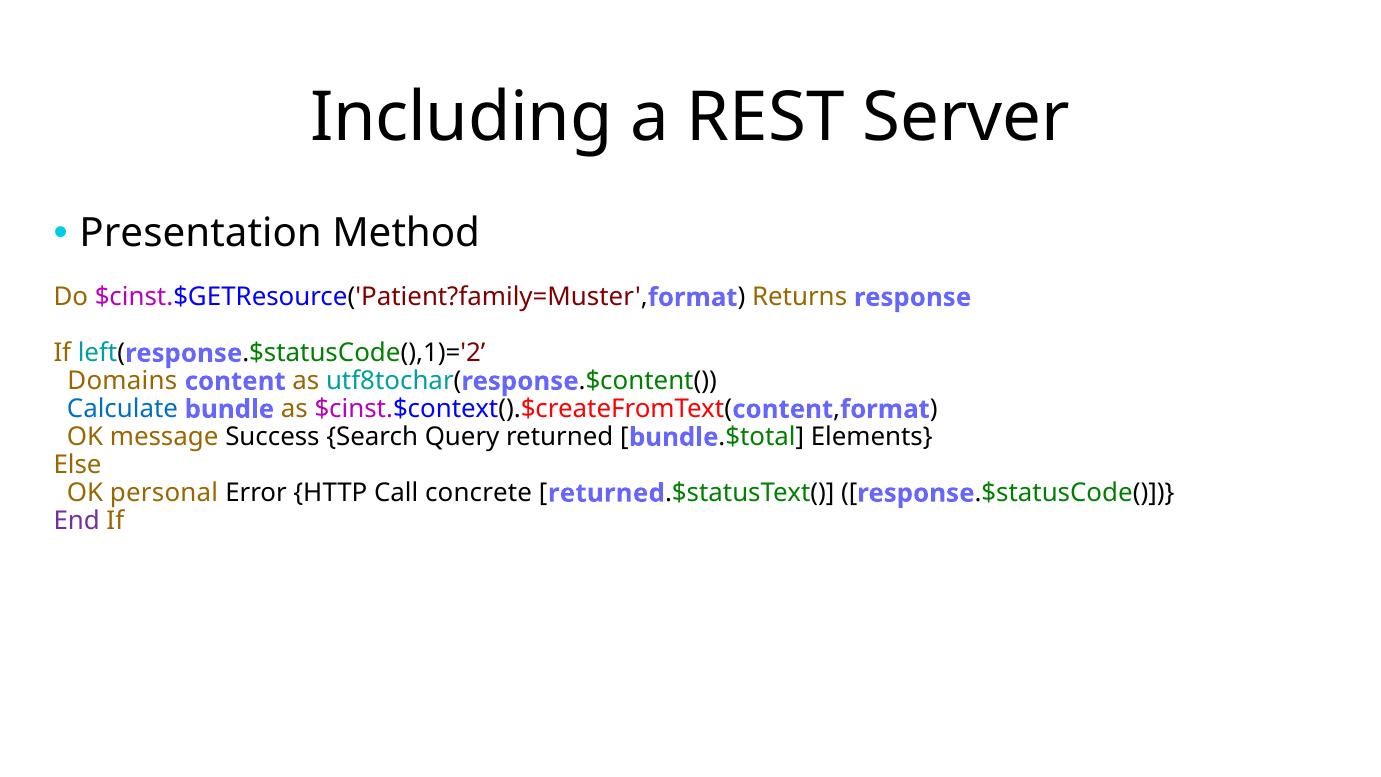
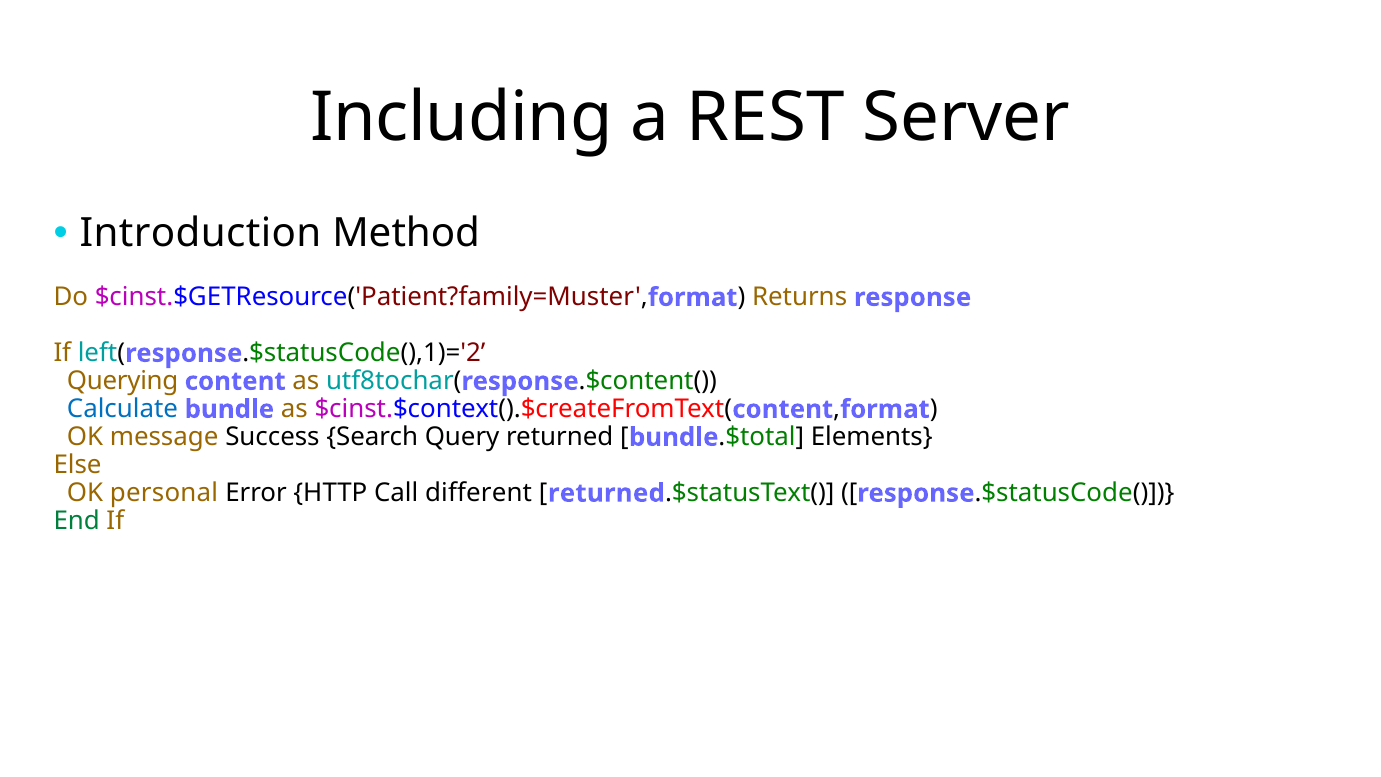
Presentation: Presentation -> Introduction (200, 233)
Domains: Domains -> Querying (123, 381)
concrete: concrete -> different (479, 493)
End colour: purple -> green (77, 521)
